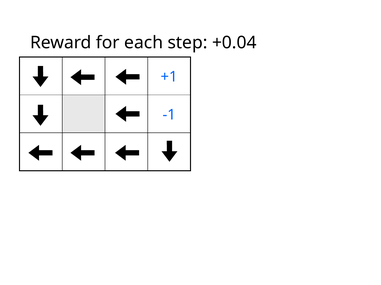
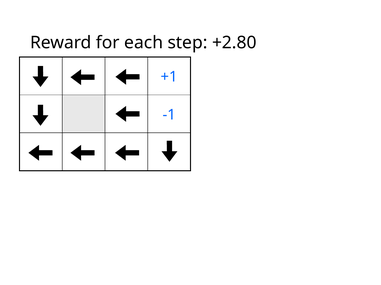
+0.04: +0.04 -> +2.80 (234, 43)
